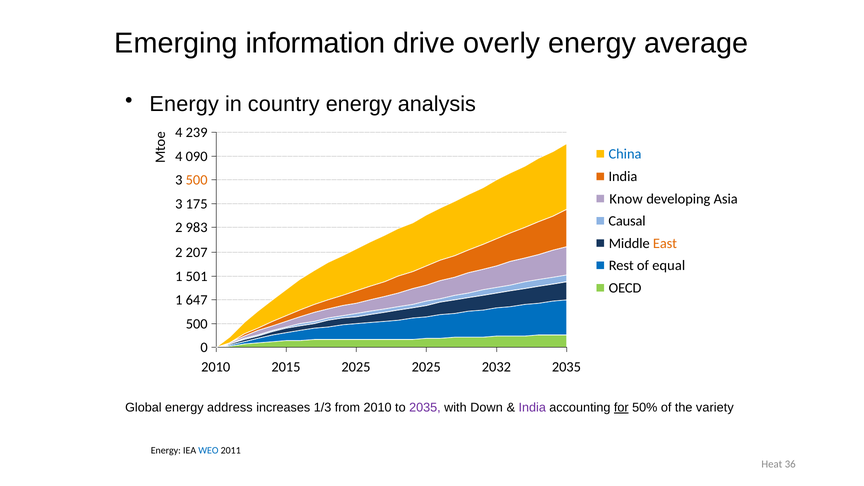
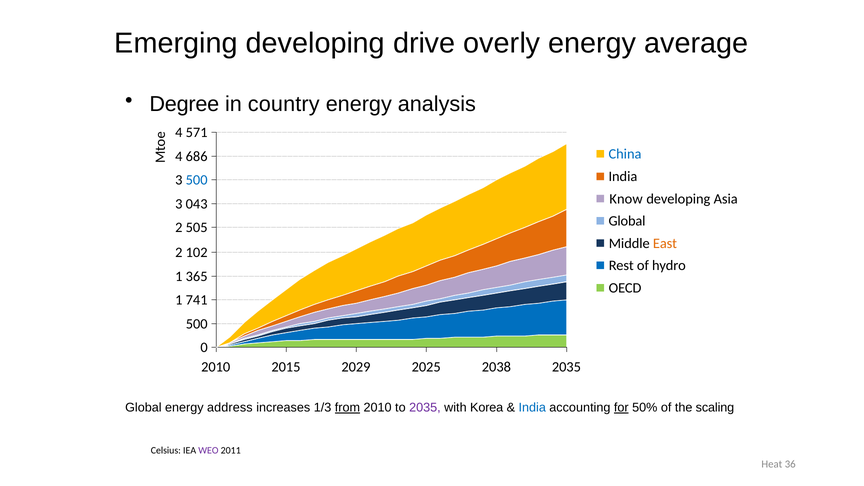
Emerging information: information -> developing (315, 43)
Energy: Energy -> Degree (184, 104)
239: 239 -> 571 (197, 132)
090: 090 -> 686 (197, 156)
500 colour: orange -> blue (197, 180)
175: 175 -> 043 (197, 204)
Causal: Causal -> Global (627, 221)
983: 983 -> 505 (197, 228)
207: 207 -> 102 (197, 252)
equal: equal -> hydro (669, 266)
501: 501 -> 365 (197, 276)
647: 647 -> 741 (197, 300)
2015 2025: 2025 -> 2029 (356, 367)
2032: 2032 -> 2038 (496, 367)
from underline: none -> present (347, 408)
Down: Down -> Korea (487, 408)
India colour: purple -> blue (532, 408)
variety: variety -> scaling (715, 408)
Energy: Energy -> Celsius (166, 450)
WEO colour: blue -> purple (208, 450)
